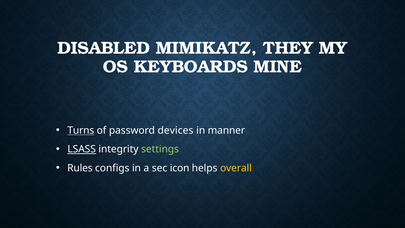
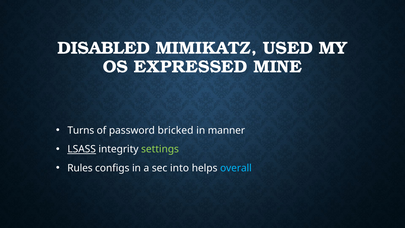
THEY: THEY -> USED (288, 48)
KEYBOARDS: KEYBOARDS -> EXPRESSED (191, 67)
Turns underline: present -> none (81, 130)
devices: devices -> bricked (176, 130)
icon: icon -> into (180, 168)
overall colour: yellow -> light blue (236, 168)
